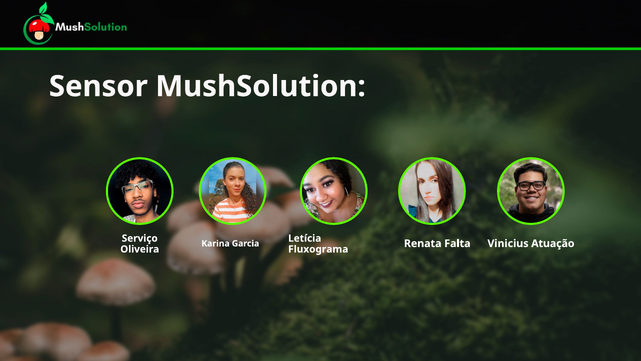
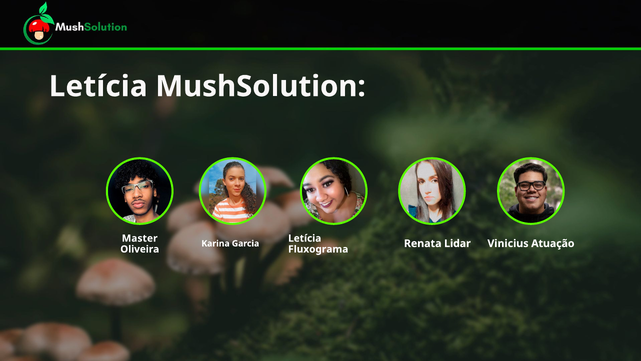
Sensor: Sensor -> Letícia (98, 86)
Serviço: Serviço -> Master (140, 238)
Falta: Falta -> Lidar (457, 243)
